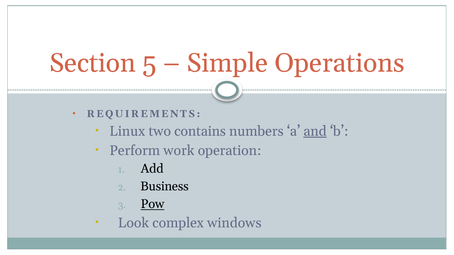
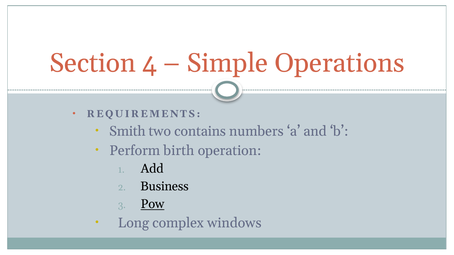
5: 5 -> 4 (150, 63)
Linux: Linux -> Smith (127, 131)
and underline: present -> none (315, 131)
work: work -> birth (179, 151)
Look: Look -> Long (134, 223)
